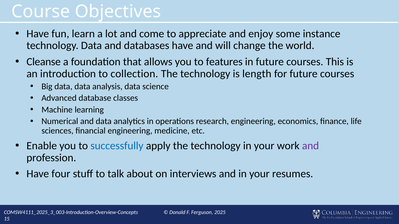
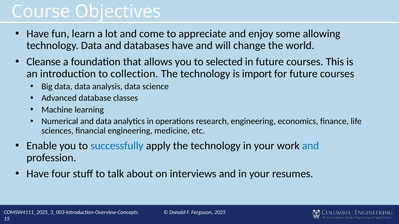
instance: instance -> allowing (322, 34)
features: features -> selected (224, 62)
length: length -> import (257, 74)
and colour: purple -> blue (311, 146)
